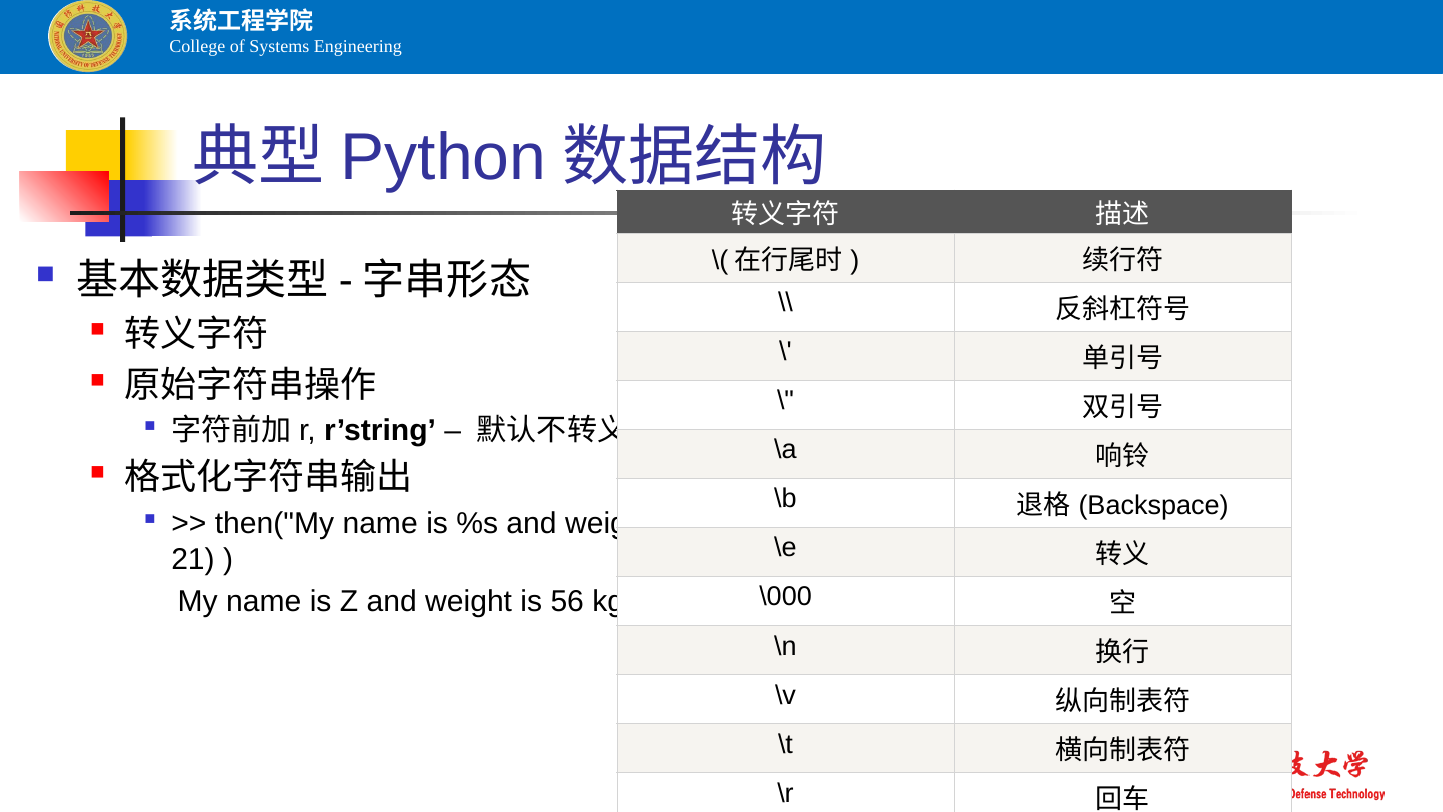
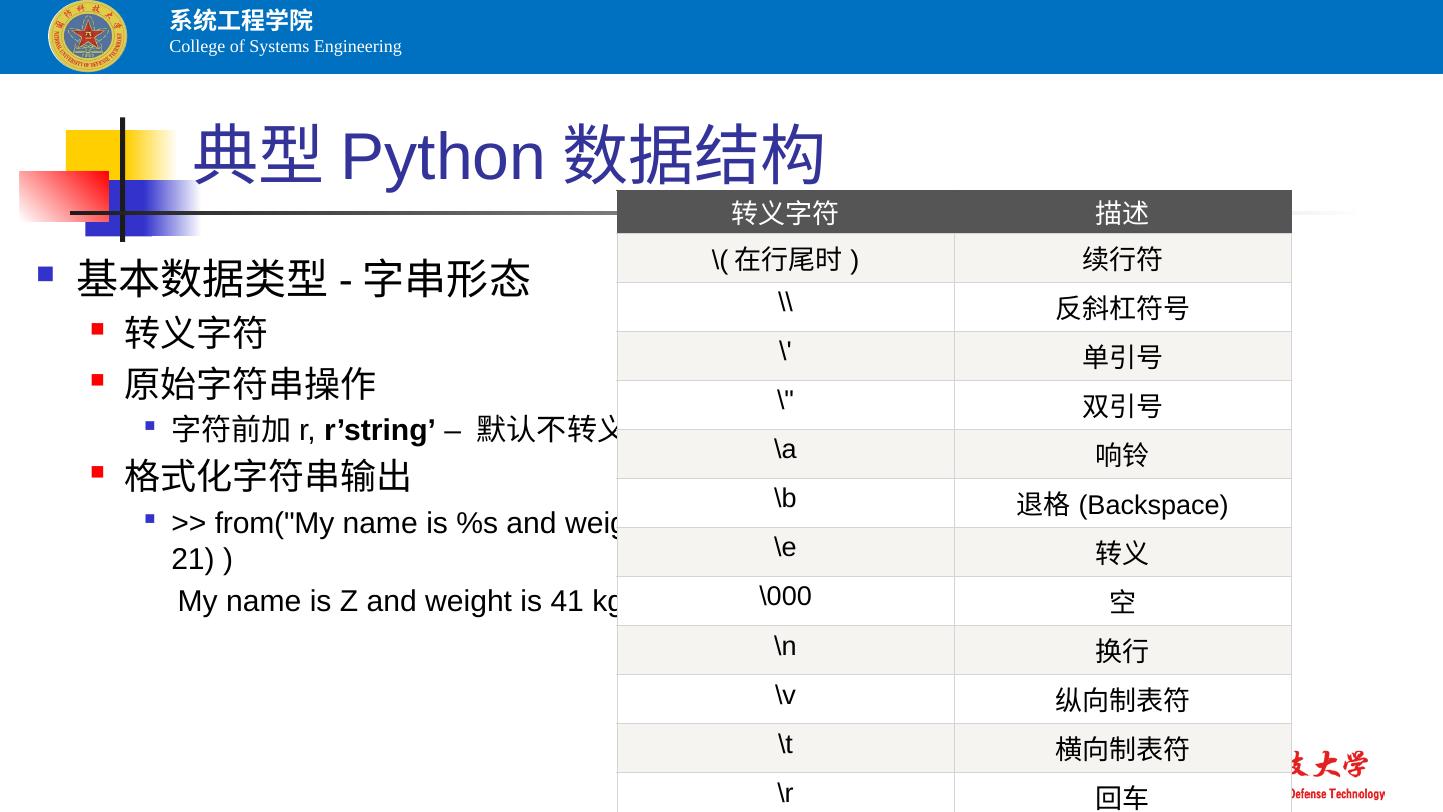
then("My: then("My -> from("My (275, 523)
56: 56 -> 41 (567, 601)
